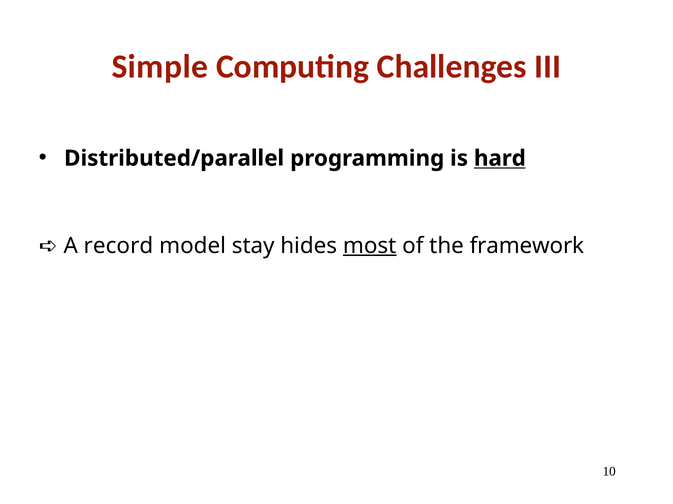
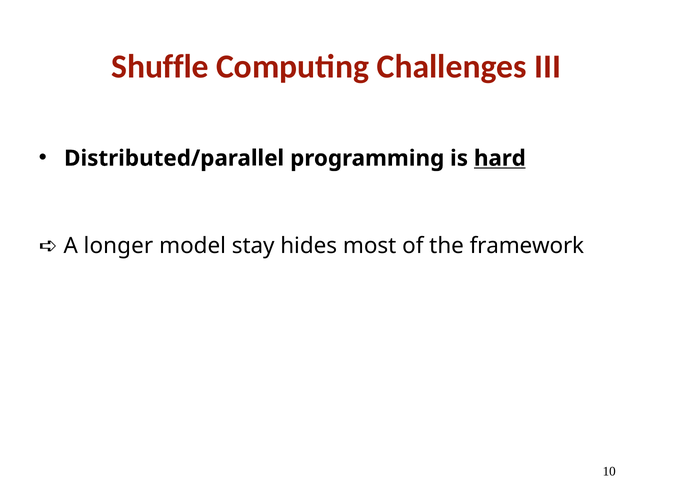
Simple: Simple -> Shuffle (160, 67)
record: record -> longer (118, 246)
most underline: present -> none (370, 246)
